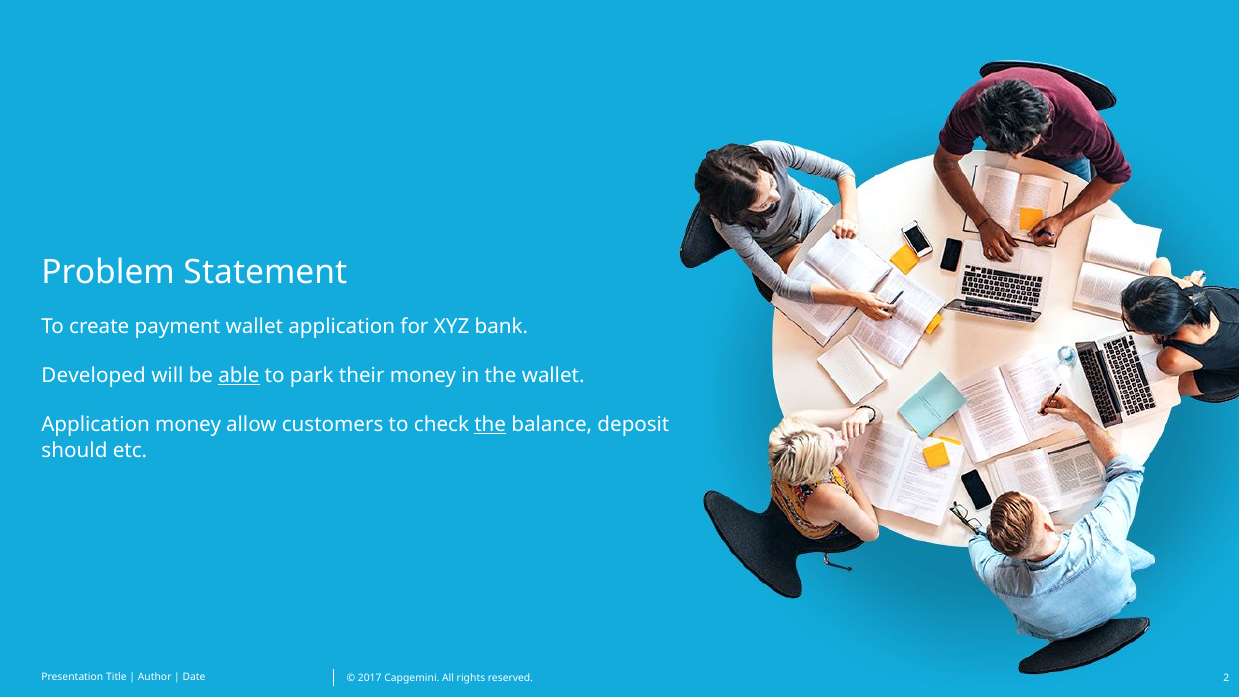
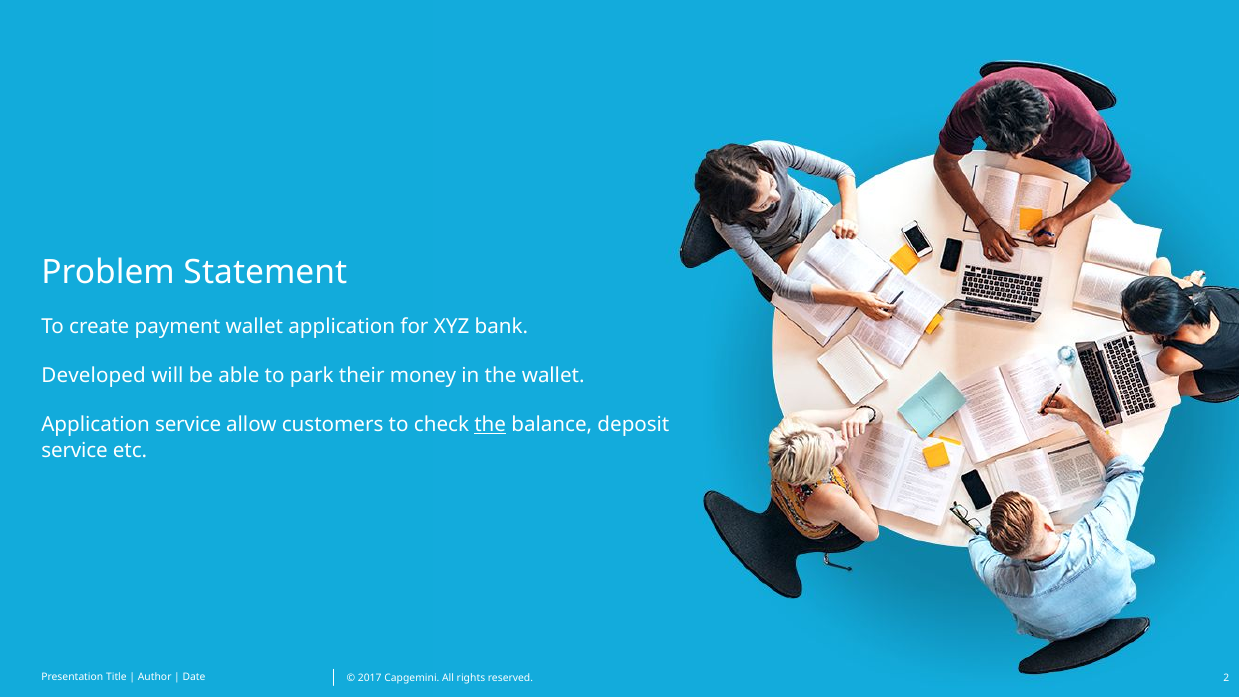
able underline: present -> none (239, 376)
Application money: money -> service (188, 425)
should: should -> service (75, 451)
